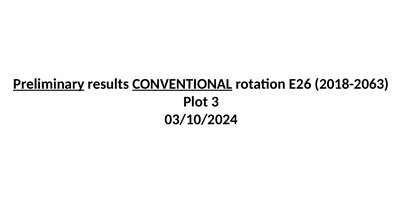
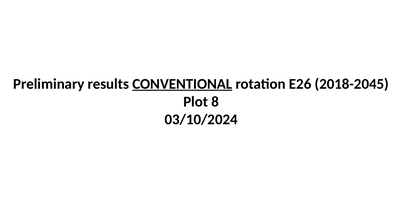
Preliminary underline: present -> none (49, 84)
2018-2063: 2018-2063 -> 2018-2045 (352, 84)
3: 3 -> 8 (215, 102)
